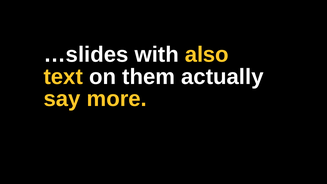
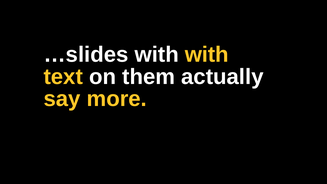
with also: also -> with (207, 55)
